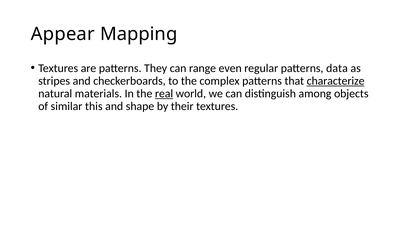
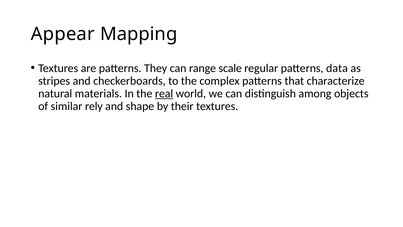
even: even -> scale (230, 68)
characterize underline: present -> none (336, 81)
this: this -> rely (94, 106)
